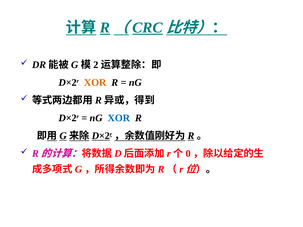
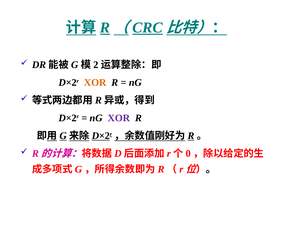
XOR colour: blue -> purple (119, 118)
